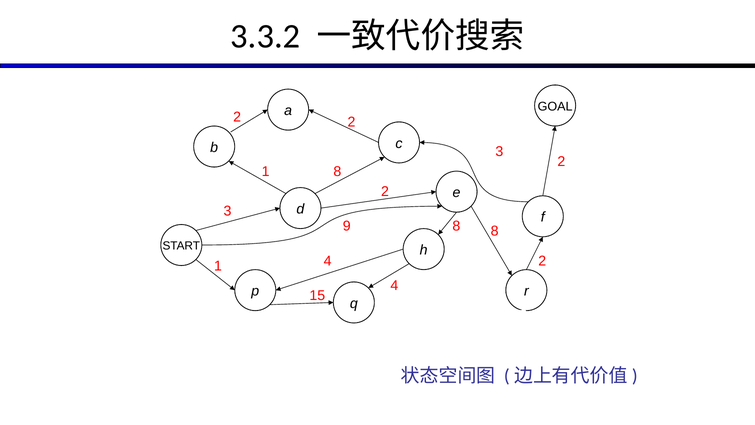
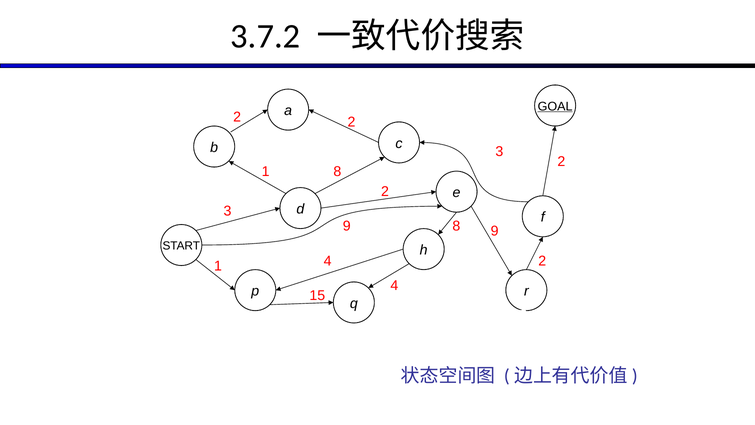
3.3.2: 3.3.2 -> 3.7.2 (265, 36)
GOAL underline: none -> present (555, 106)
9 8: 8 -> 9 (495, 231)
